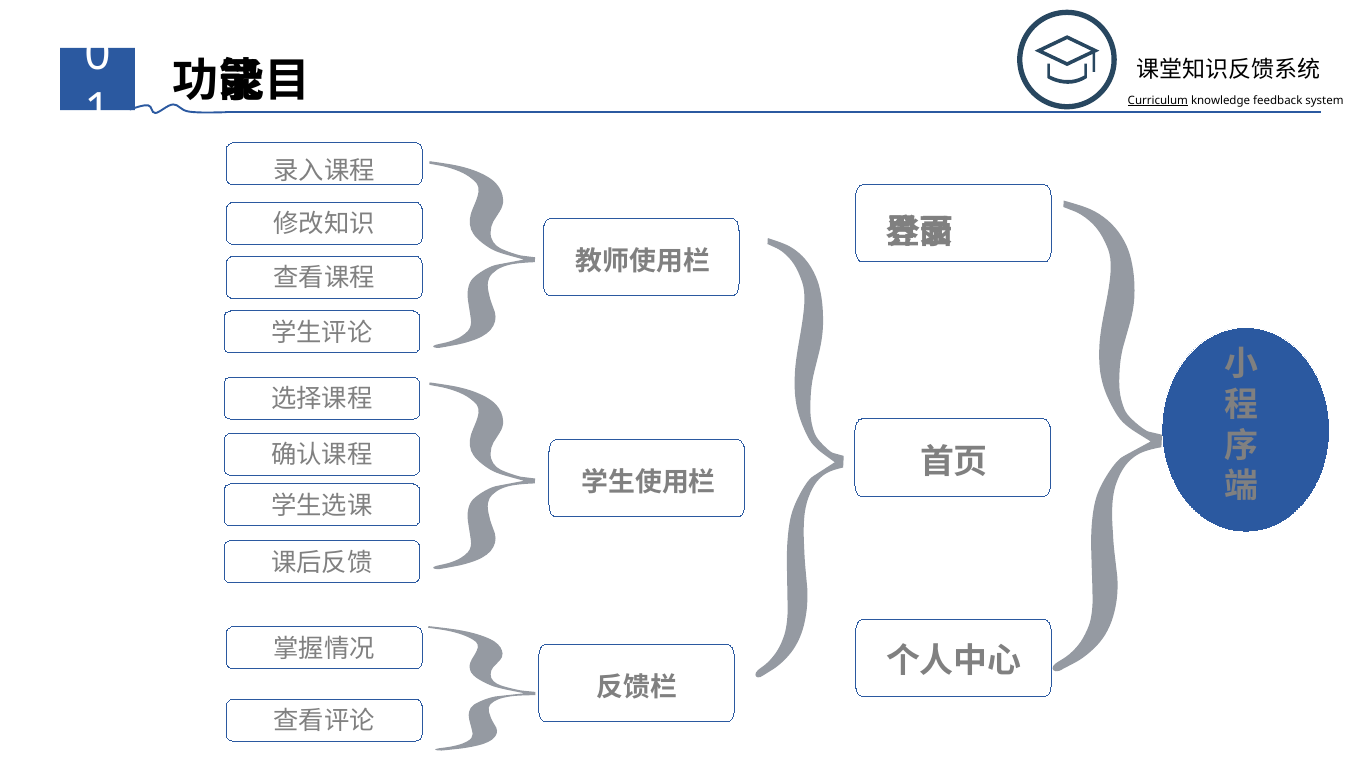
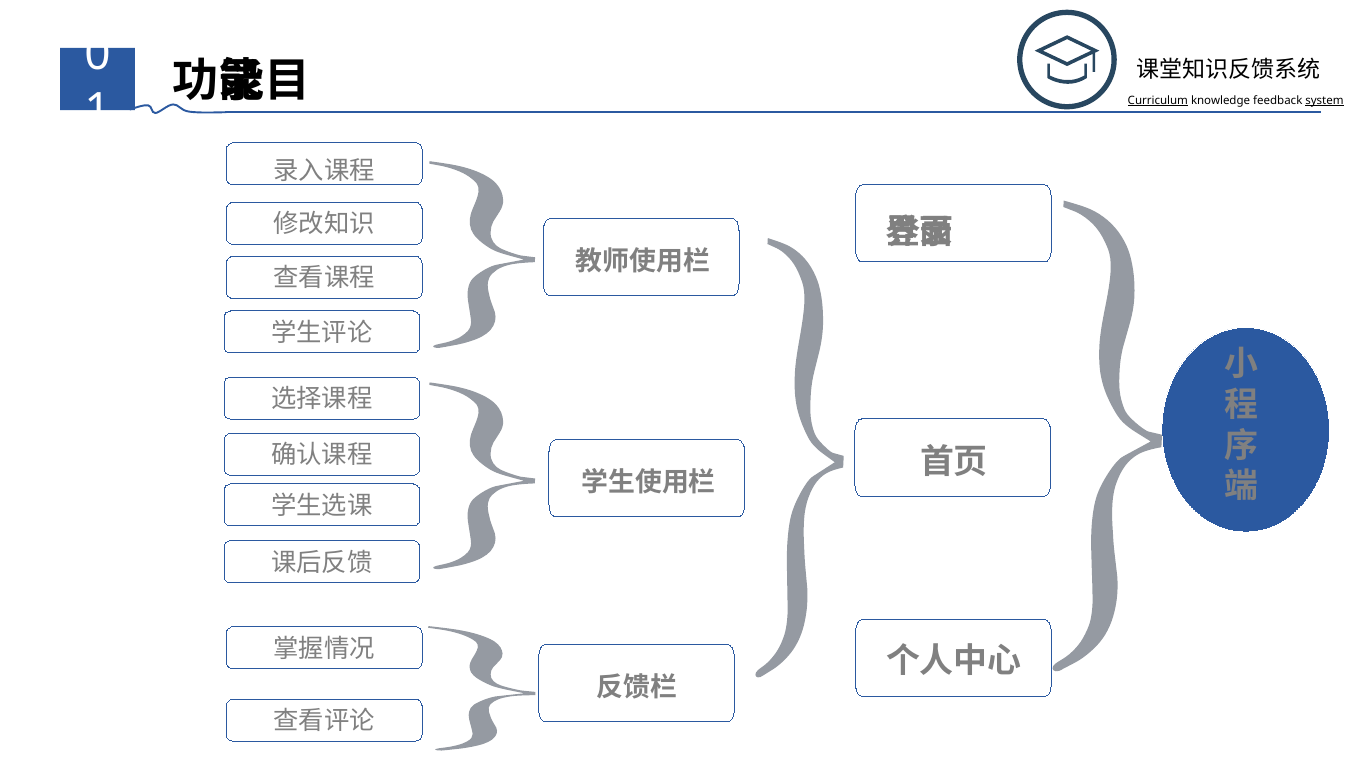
system underline: none -> present (1324, 100)
